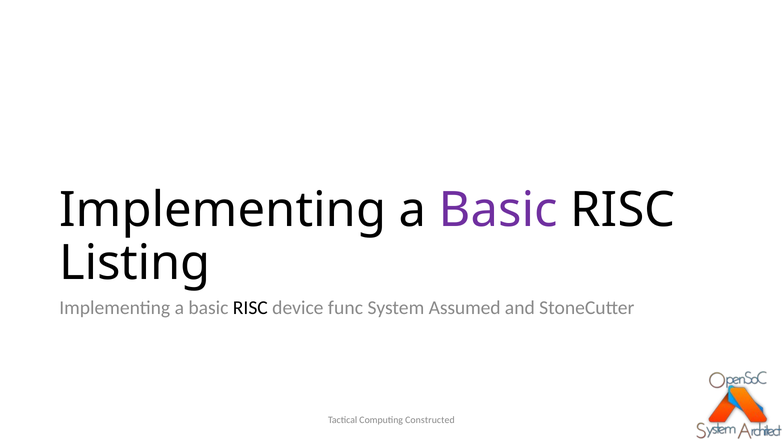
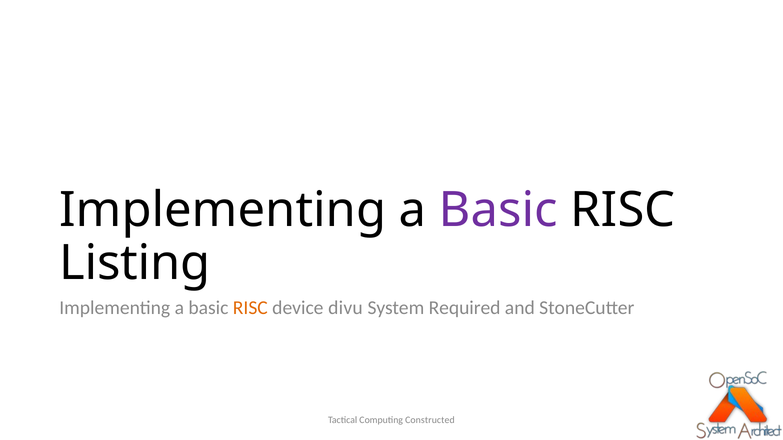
RISC colour: black -> orange (250, 308)
func: func -> divu (345, 308)
Assumed: Assumed -> Required (465, 308)
